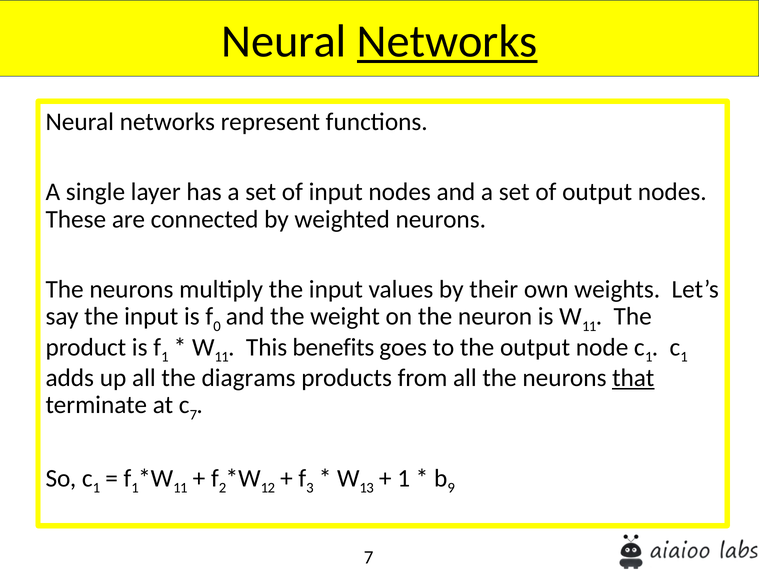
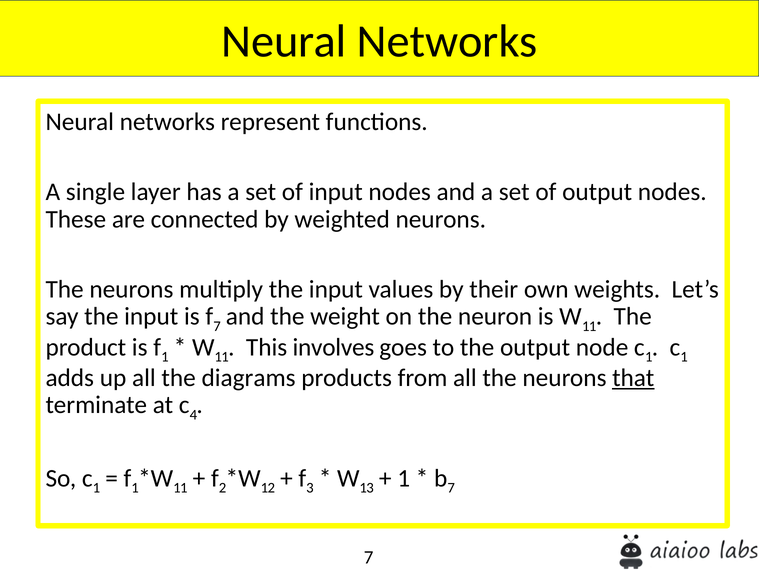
Networks underline: present -> none (447, 41)
0: 0 -> 7 (217, 326)
benefits: benefits -> involves (333, 347)
7: 7 -> 4 (193, 414)
9: 9 -> 7 (451, 487)
